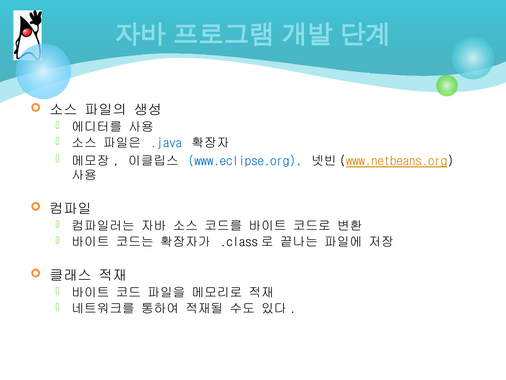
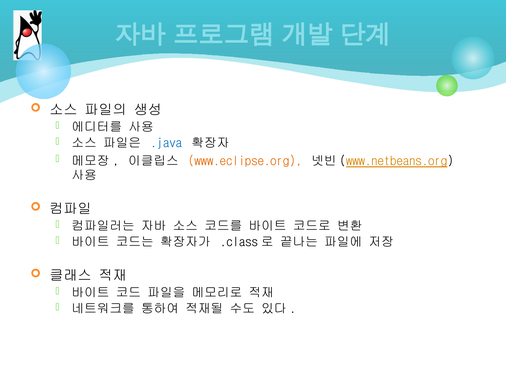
www.eclipse.org colour: blue -> orange (245, 161)
